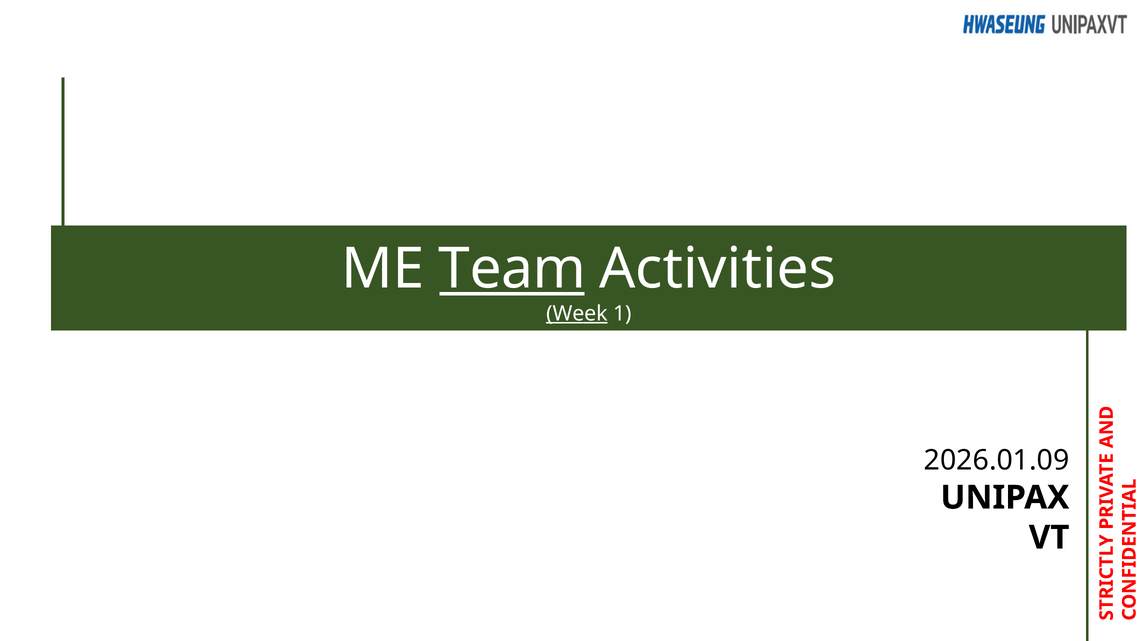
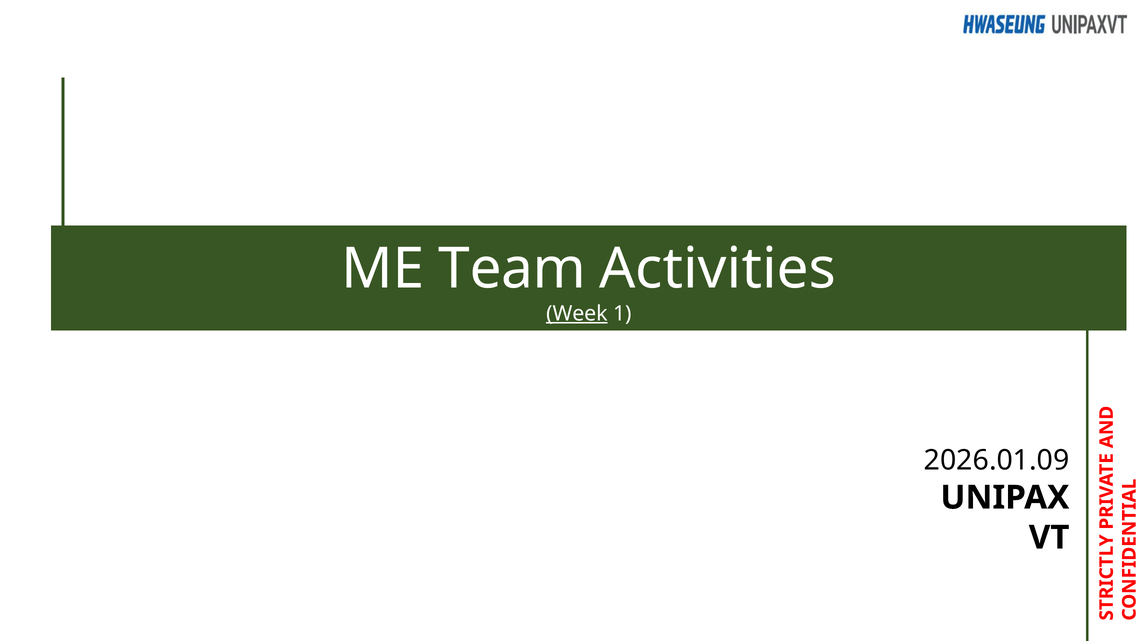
Team underline: present -> none (512, 269)
